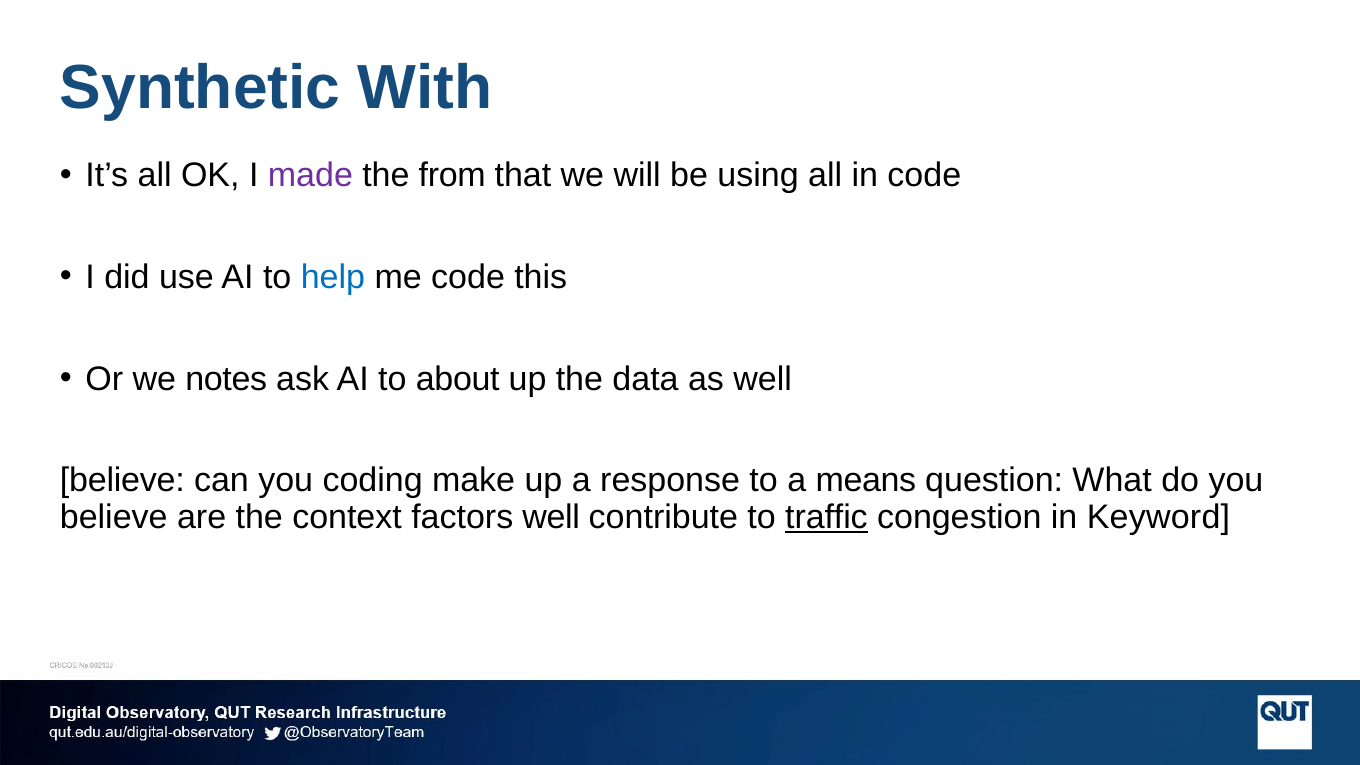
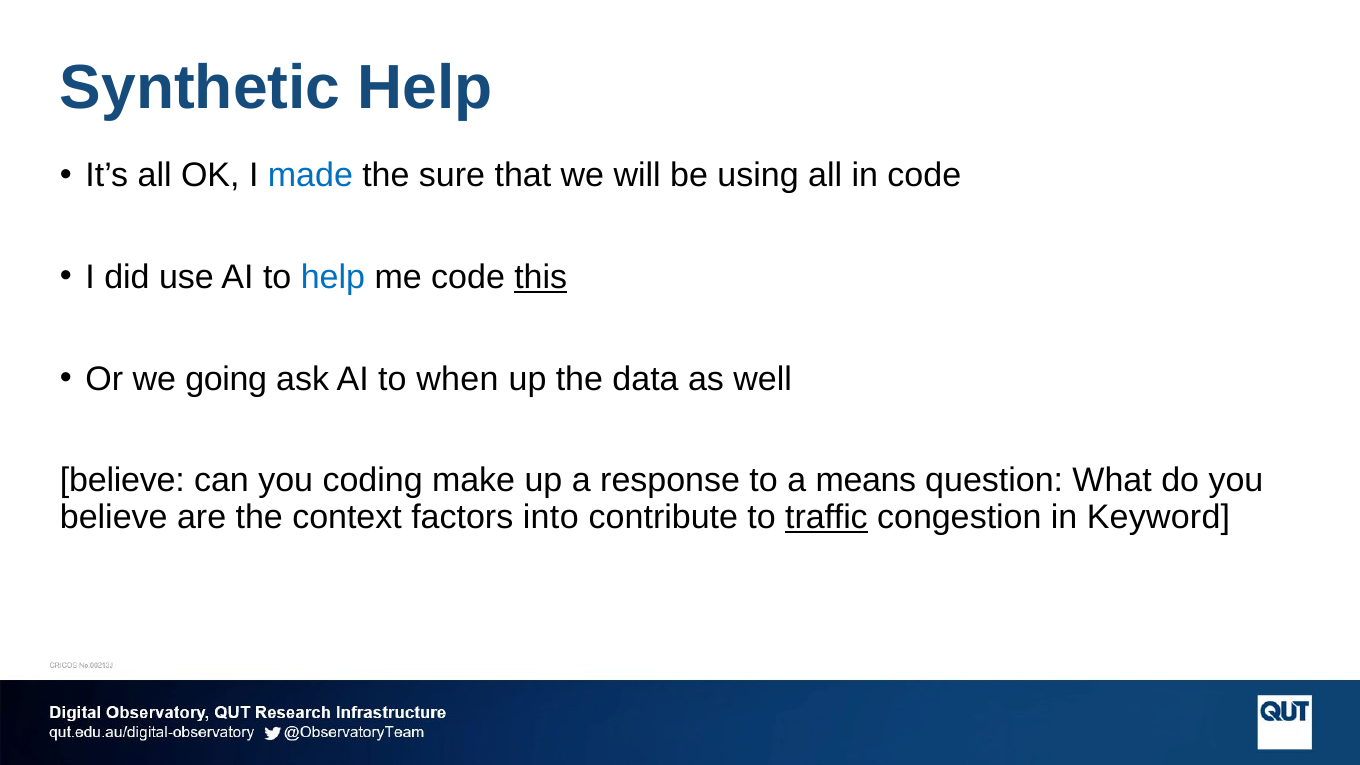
Synthetic With: With -> Help (425, 88)
made colour: purple -> blue (310, 175)
from: from -> sure (452, 175)
this underline: none -> present (541, 277)
notes: notes -> going (226, 379)
about: about -> when (457, 379)
factors well: well -> into (551, 517)
